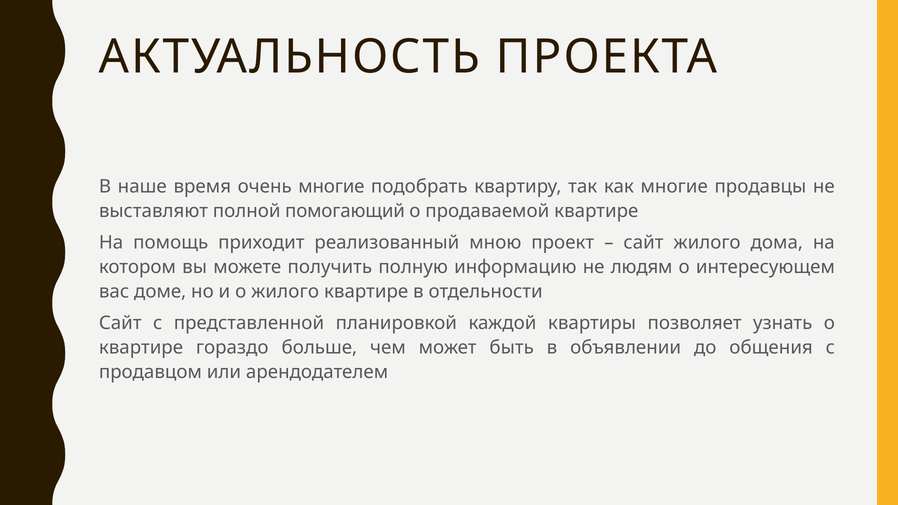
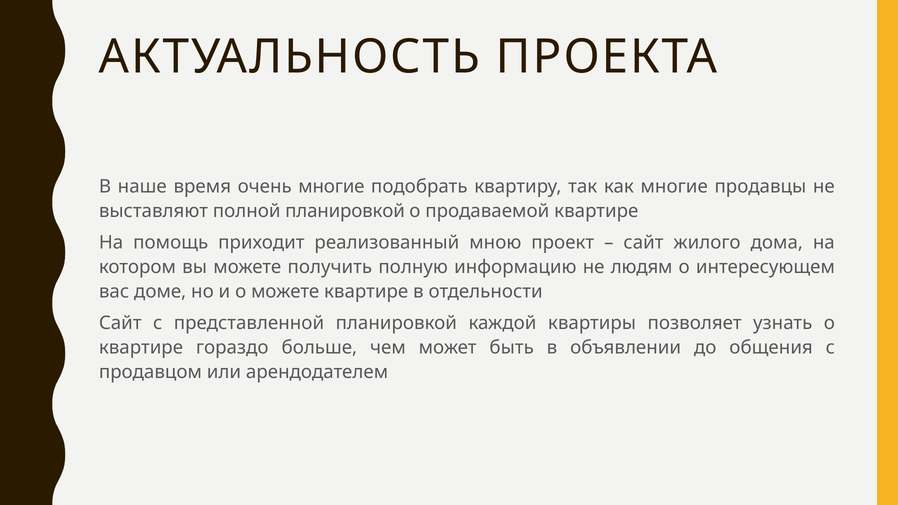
полной помогающий: помогающий -> планировкой (345, 211)
о жилого: жилого -> можете (285, 292)
